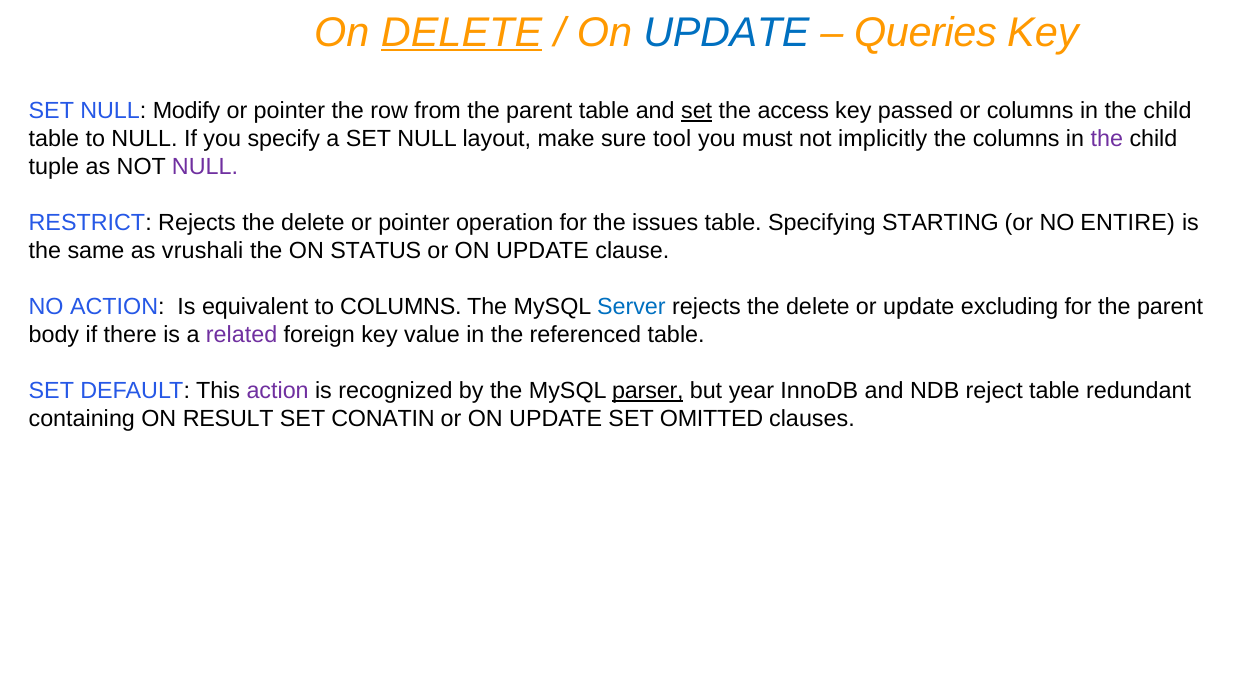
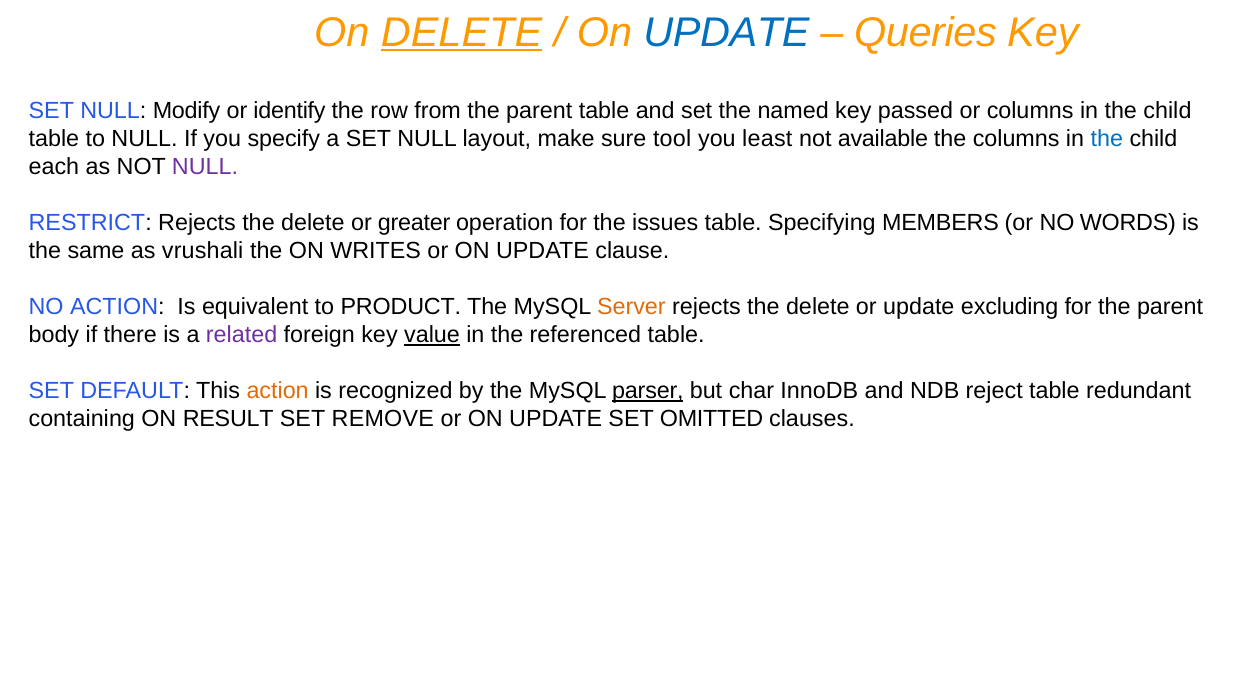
pointer: pointer -> identify (290, 111)
set underline: present -> none (697, 111)
access: access -> named (793, 111)
must: must -> least (767, 139)
implicitly: implicitly -> available (883, 139)
the colour: purple -> blue (1107, 139)
tuple: tuple -> each (54, 167)
delete or pointer: pointer -> greater (414, 223)
STARTING: STARTING -> MEMBERS (940, 223)
ENTIRE: ENTIRE -> WORDS (1128, 223)
STATUS: STATUS -> WRITES (376, 251)
to COLUMNS: COLUMNS -> PRODUCT (401, 307)
Server colour: blue -> orange (631, 307)
value underline: none -> present (432, 335)
action colour: purple -> orange (278, 391)
year: year -> char (751, 391)
CONATIN: CONATIN -> REMOVE (383, 419)
